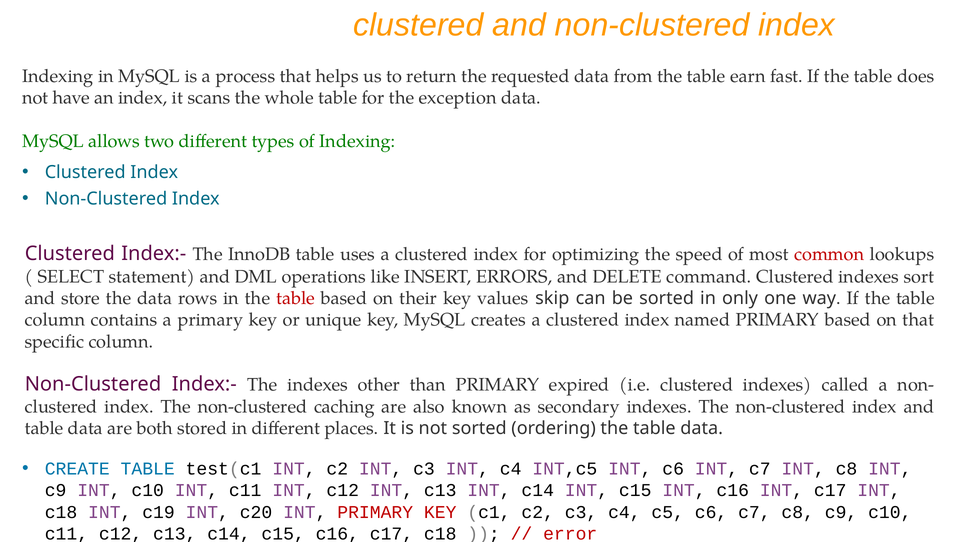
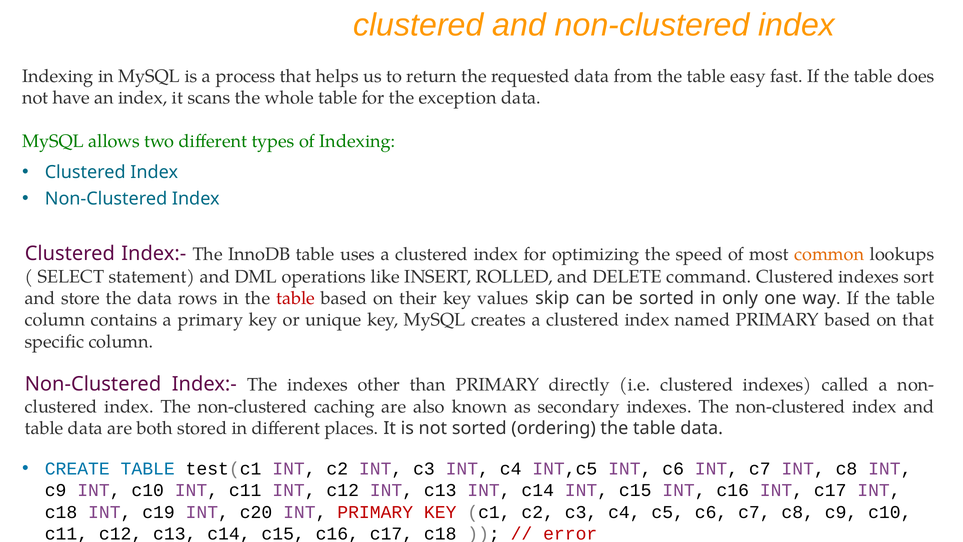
earn: earn -> easy (748, 76)
common colour: red -> orange (829, 254)
ERRORS: ERRORS -> ROLLED (514, 276)
expired: expired -> directly (579, 384)
